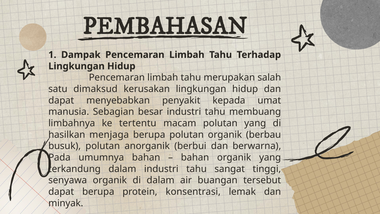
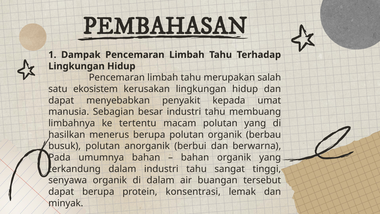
dimaksud: dimaksud -> ekosistem (96, 89)
menjaga: menjaga -> menerus (109, 135)
